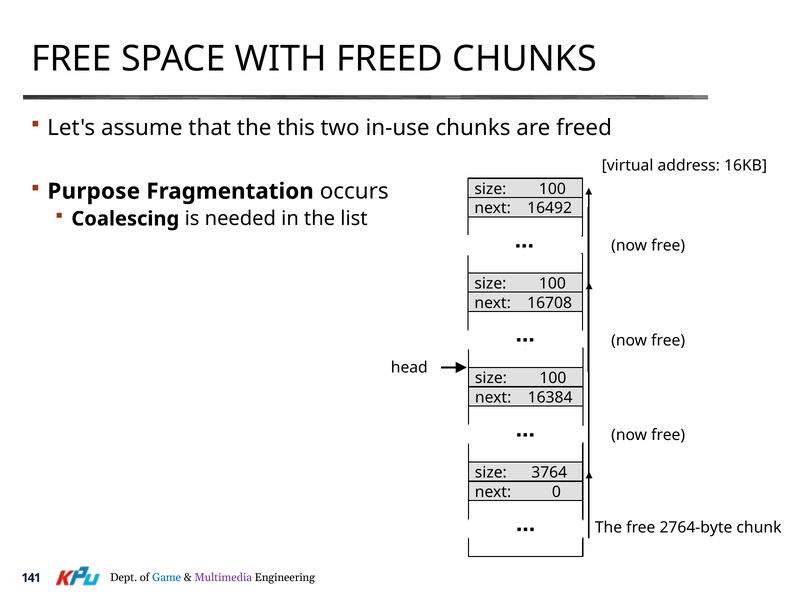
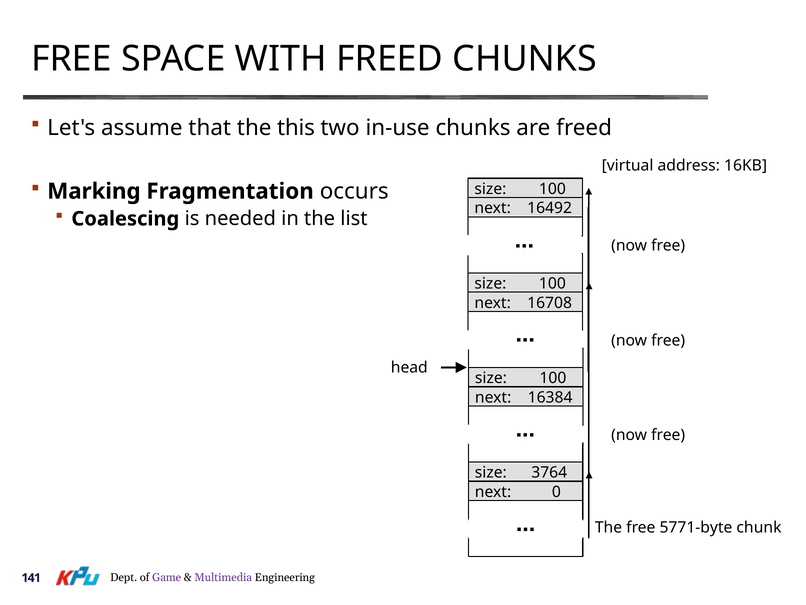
Purpose: Purpose -> Marking (94, 191)
2764-byte: 2764-byte -> 5771-byte (696, 527)
Game colour: blue -> purple (167, 577)
